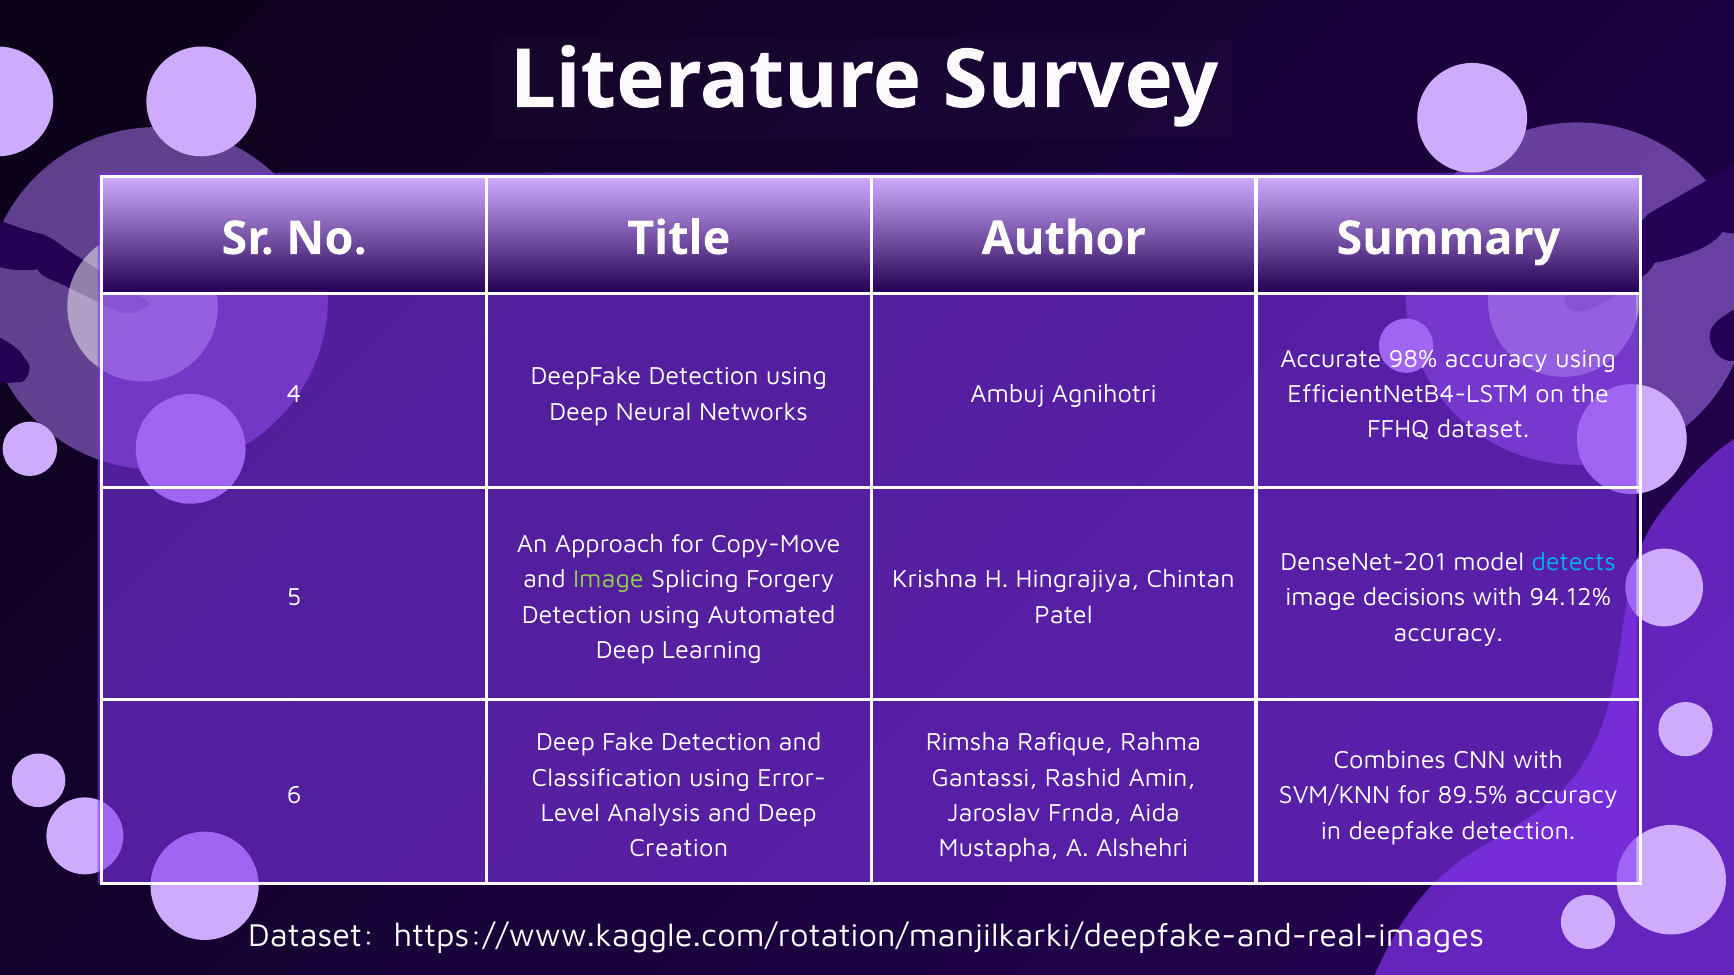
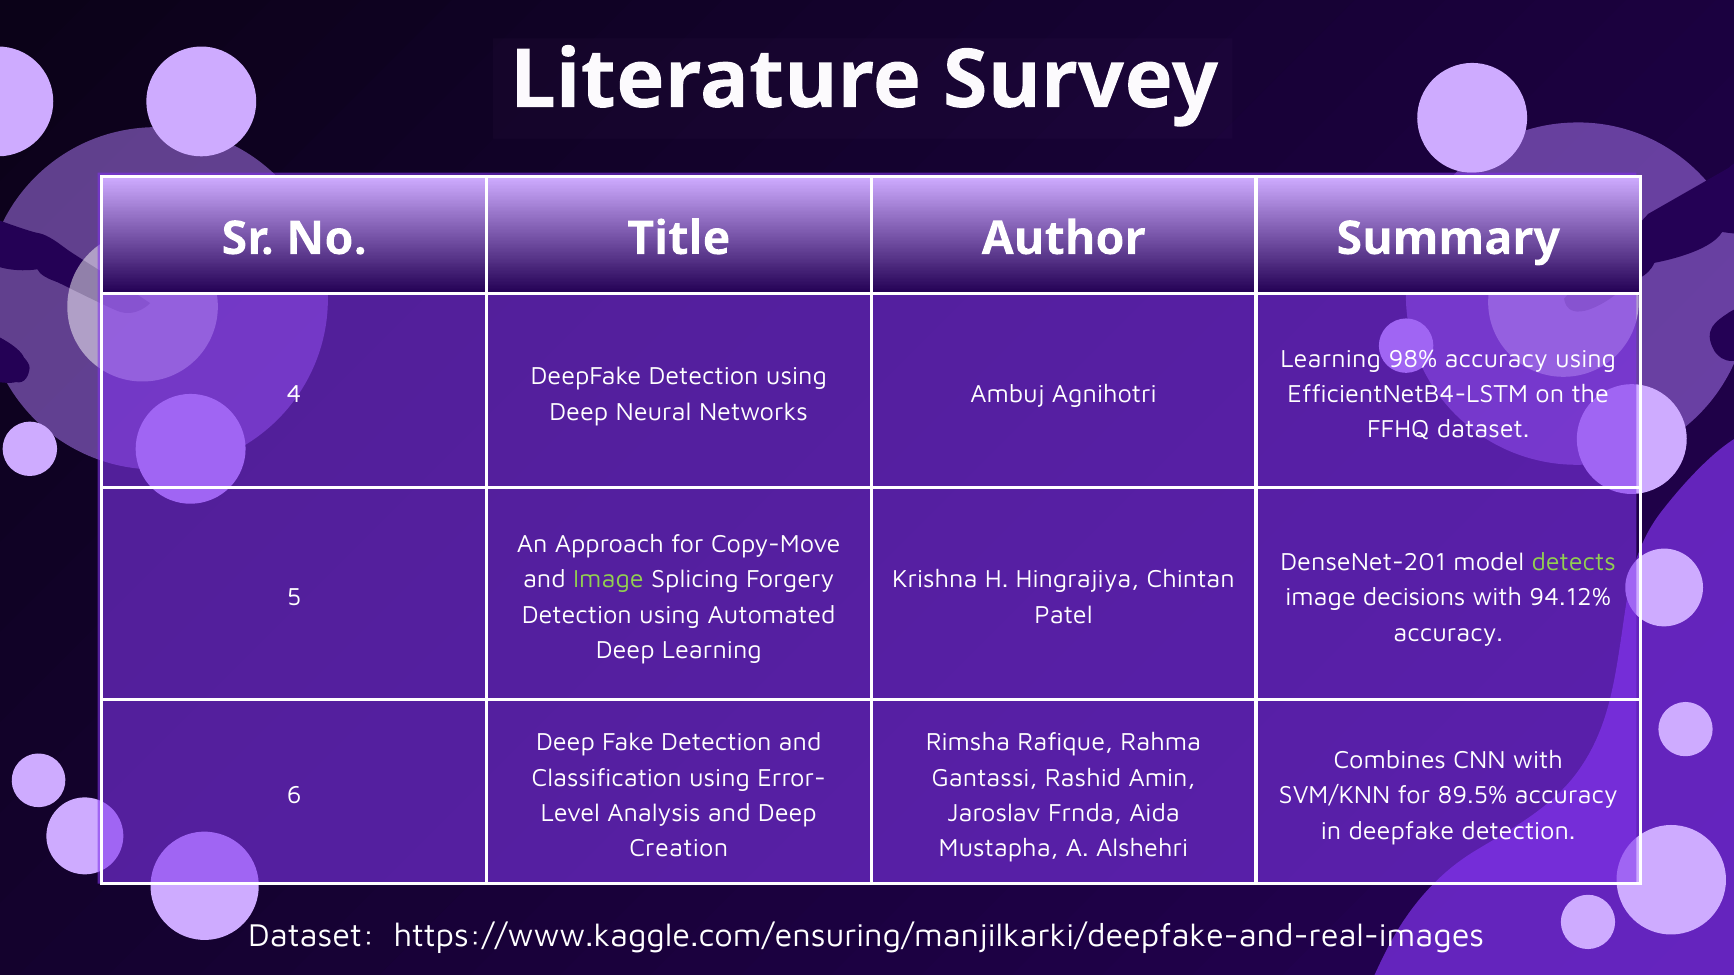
Accurate: Accurate -> Learning (1331, 359)
detects colour: light blue -> light green (1574, 562)
https://www.kaggle.com/rotation/manjilkarki/deepfake-and-real-images: https://www.kaggle.com/rotation/manjilkarki/deepfake-and-real-images -> https://www.kaggle.com/ensuring/manjilkarki/deepfake-and-real-images (939, 937)
